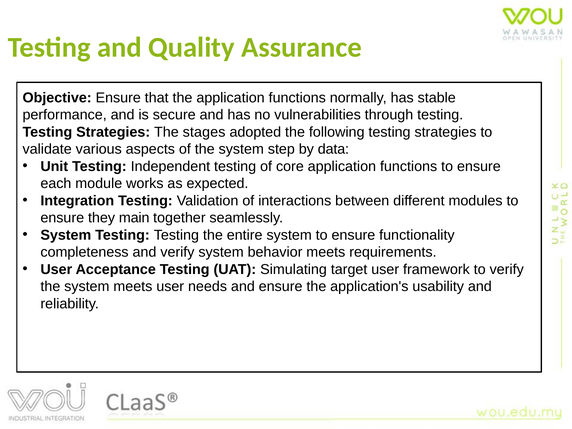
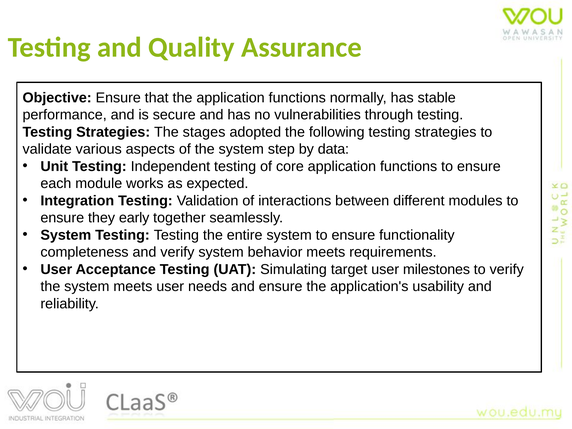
main: main -> early (134, 218)
framework: framework -> milestones (436, 269)
